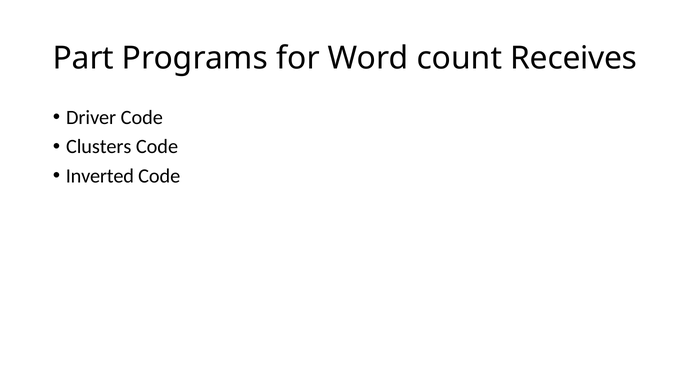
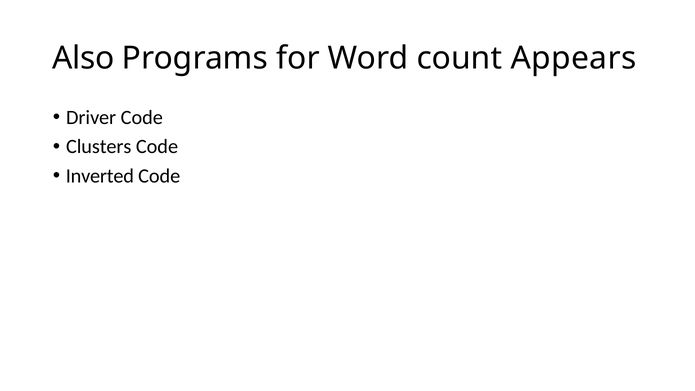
Part: Part -> Also (83, 58)
Receives: Receives -> Appears (574, 58)
